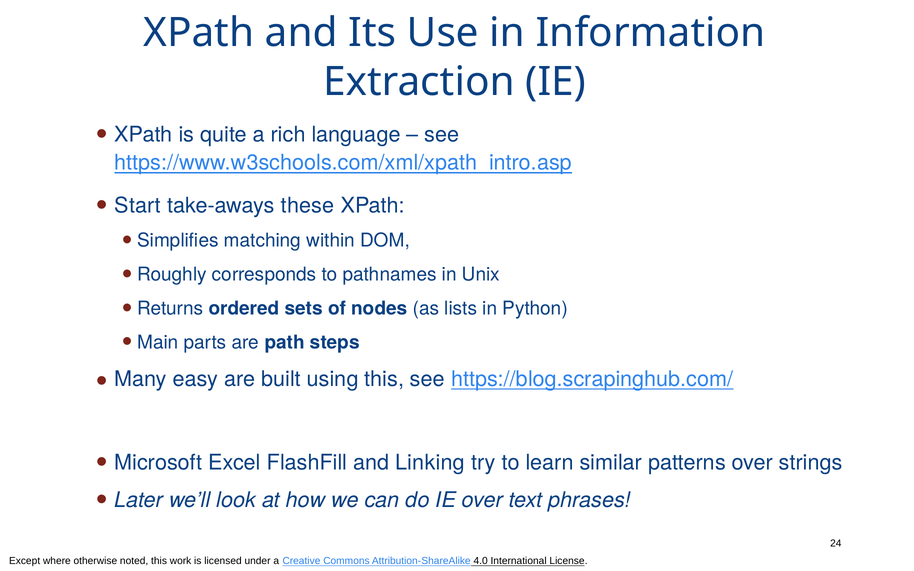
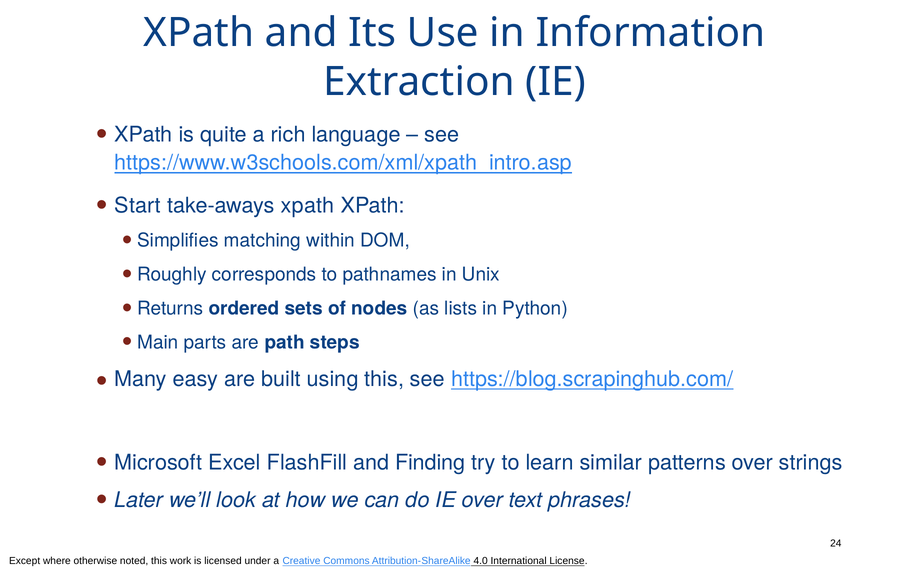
take-aways these: these -> xpath (308, 206)
Linking: Linking -> Finding (430, 463)
